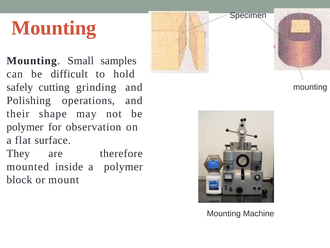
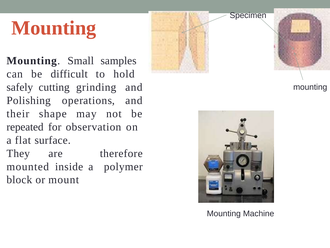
polymer: polymer -> repeated (25, 127)
